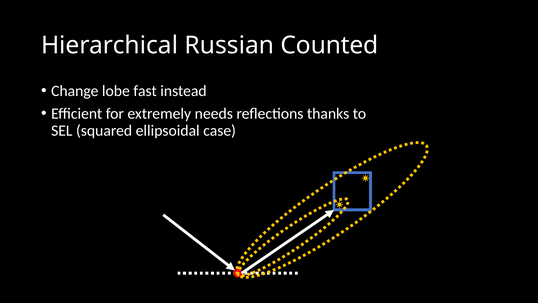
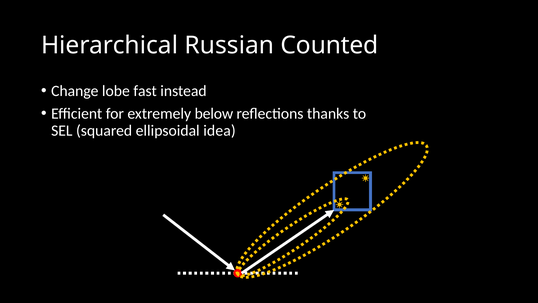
needs: needs -> below (214, 114)
case: case -> idea (219, 130)
